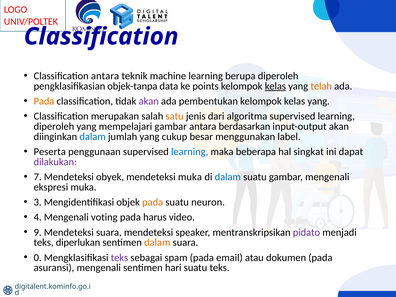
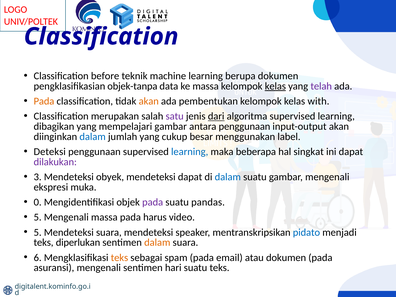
Classification antara: antara -> before (105, 76)
berupa diperoleh: diperoleh -> dokumen (278, 76)
ke points: points -> massa (206, 86)
telah colour: orange -> purple (321, 86)
akan colour: purple -> orange (149, 101)
pembentukan kelompok kelas yang: yang -> with (318, 101)
satu colour: orange -> purple (175, 116)
dari underline: none -> present (216, 116)
diperoleh: diperoleh -> dibagikan (54, 126)
antara berdasarkan: berdasarkan -> penggunaan (244, 126)
Peserta: Peserta -> Deteksi (50, 152)
7: 7 -> 3 (38, 177)
mendeteksi muka: muka -> dapat (190, 177)
3: 3 -> 0 (38, 202)
pada colour: orange -> purple (153, 202)
neuron: neuron -> pandas (208, 202)
4: 4 -> 5 (38, 217)
Mengenali voting: voting -> massa (104, 217)
9: 9 -> 5 (38, 232)
pidato colour: purple -> blue (306, 232)
0: 0 -> 6 (38, 258)
teks colour: purple -> orange (119, 258)
